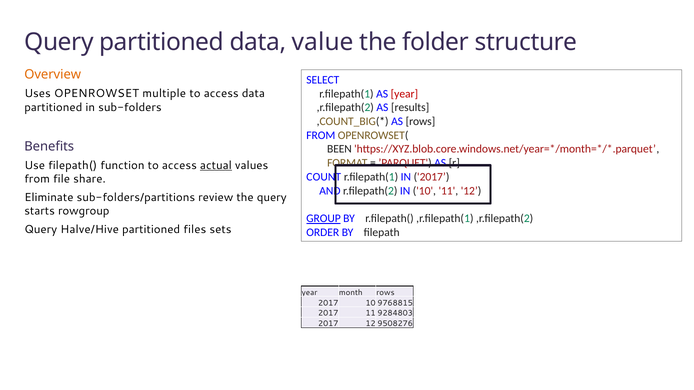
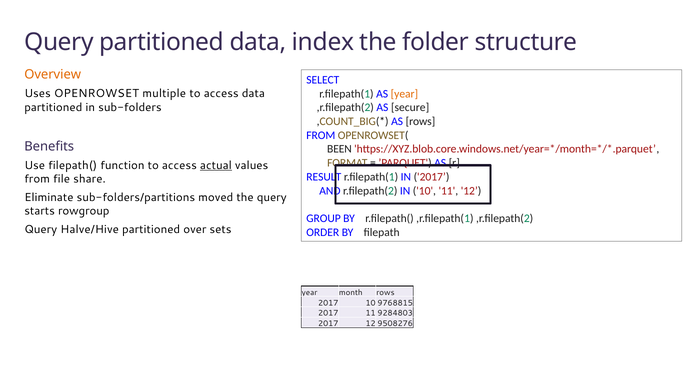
value: value -> index (323, 42)
year colour: red -> orange (404, 94)
results: results -> secure (410, 108)
COUNT: COUNT -> RESULT (324, 177)
review: review -> moved (216, 197)
GROUP underline: present -> none (324, 219)
files: files -> over (195, 230)
